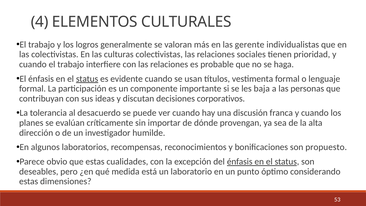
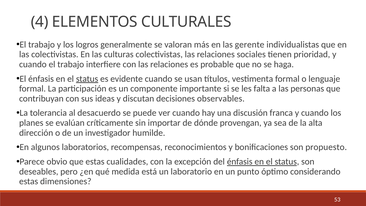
baja: baja -> falta (262, 89)
corporativos: corporativos -> observables (221, 98)
